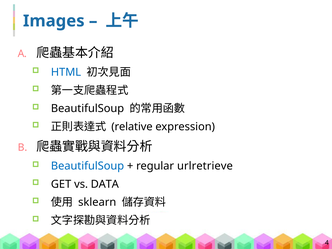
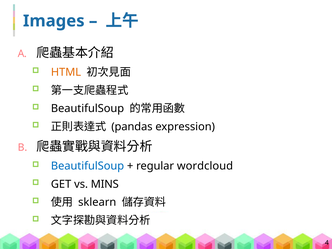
HTML colour: blue -> orange (66, 72)
relative: relative -> pandas (132, 127)
urlretrieve: urlretrieve -> wordcloud (205, 166)
DATA: DATA -> MINS (105, 184)
